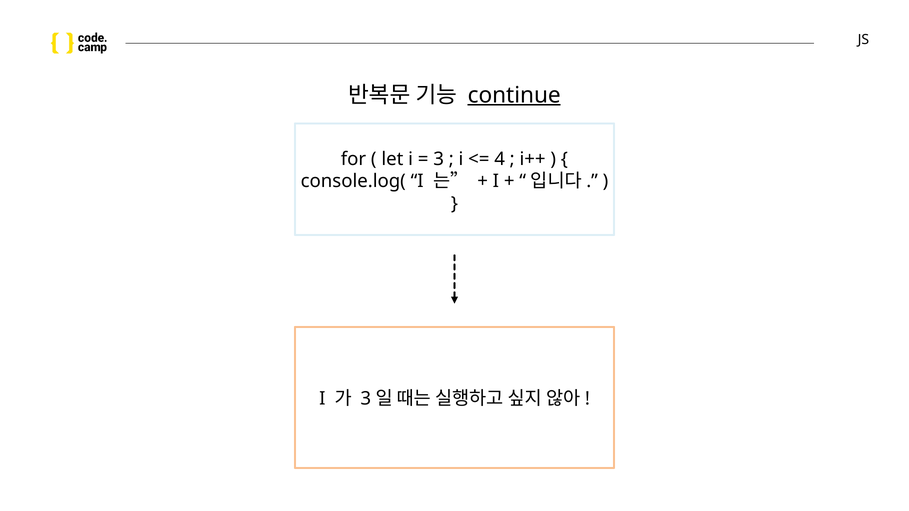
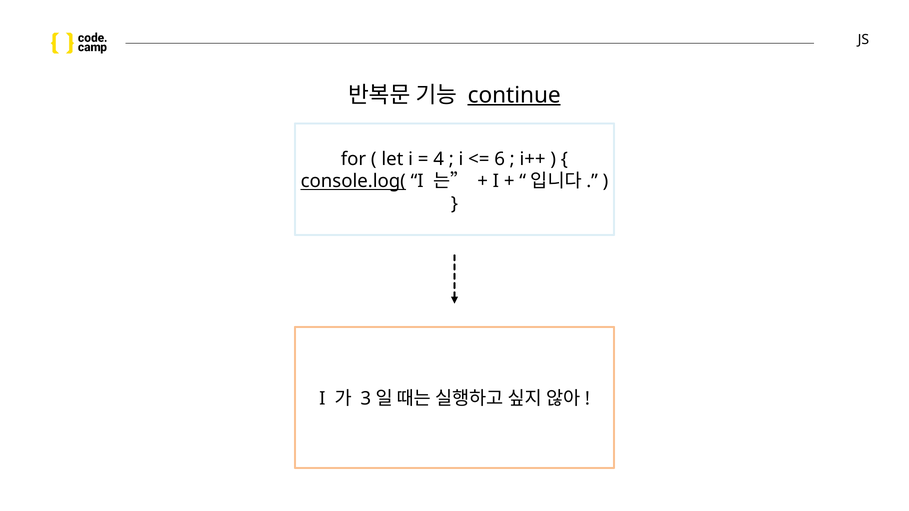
3: 3 -> 4 (439, 159)
4: 4 -> 6 (500, 159)
console.log( underline: none -> present (353, 181)
